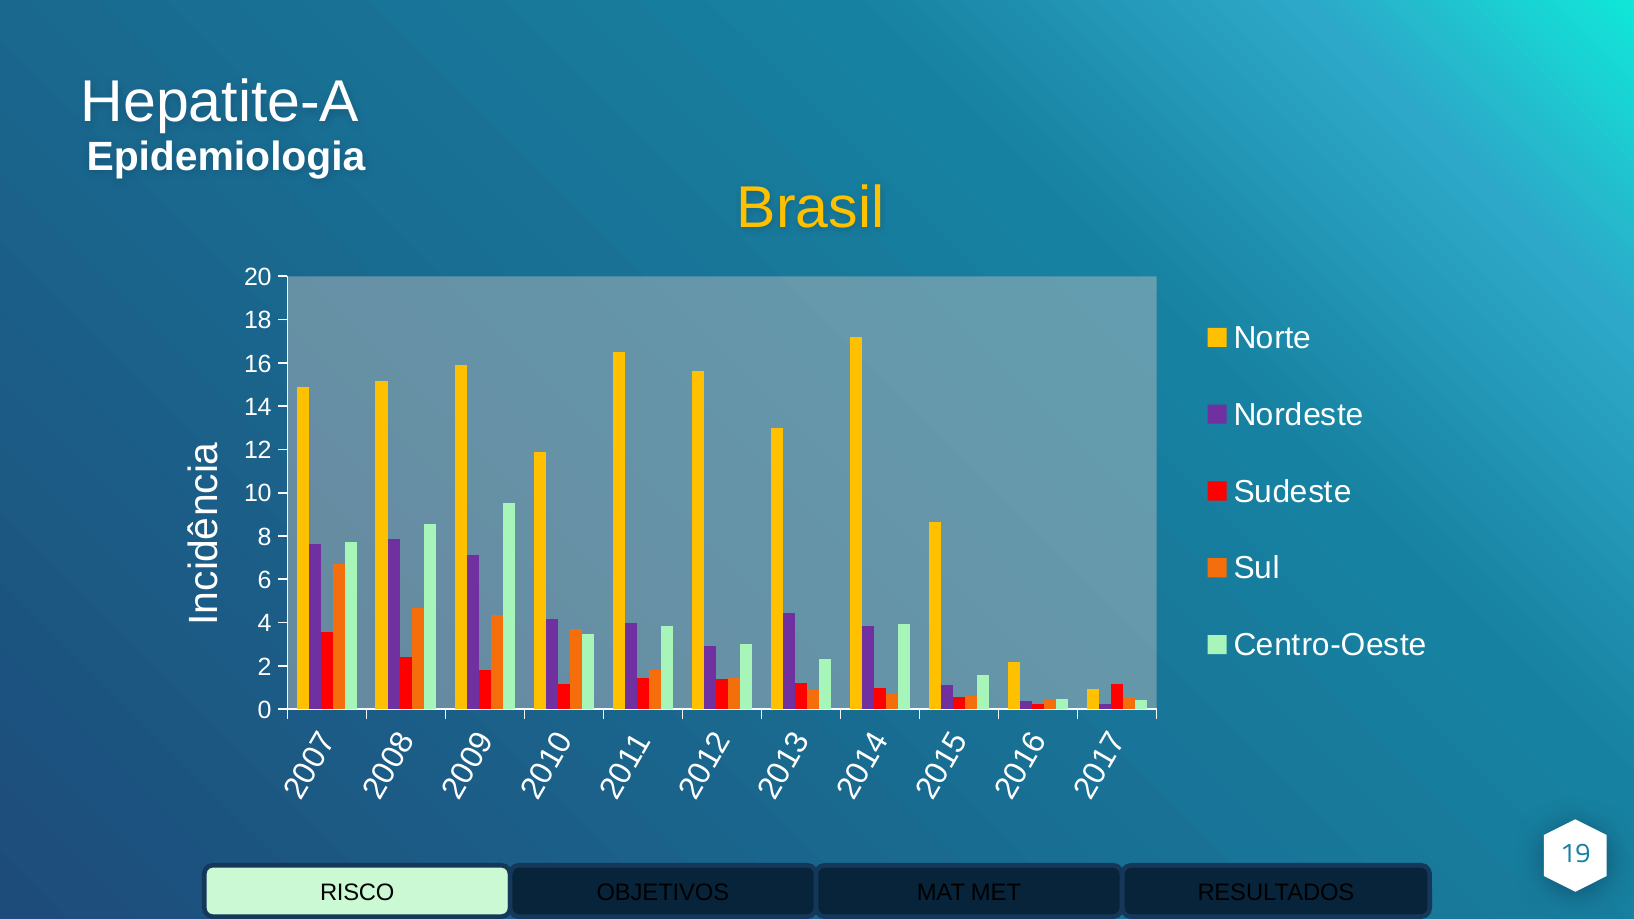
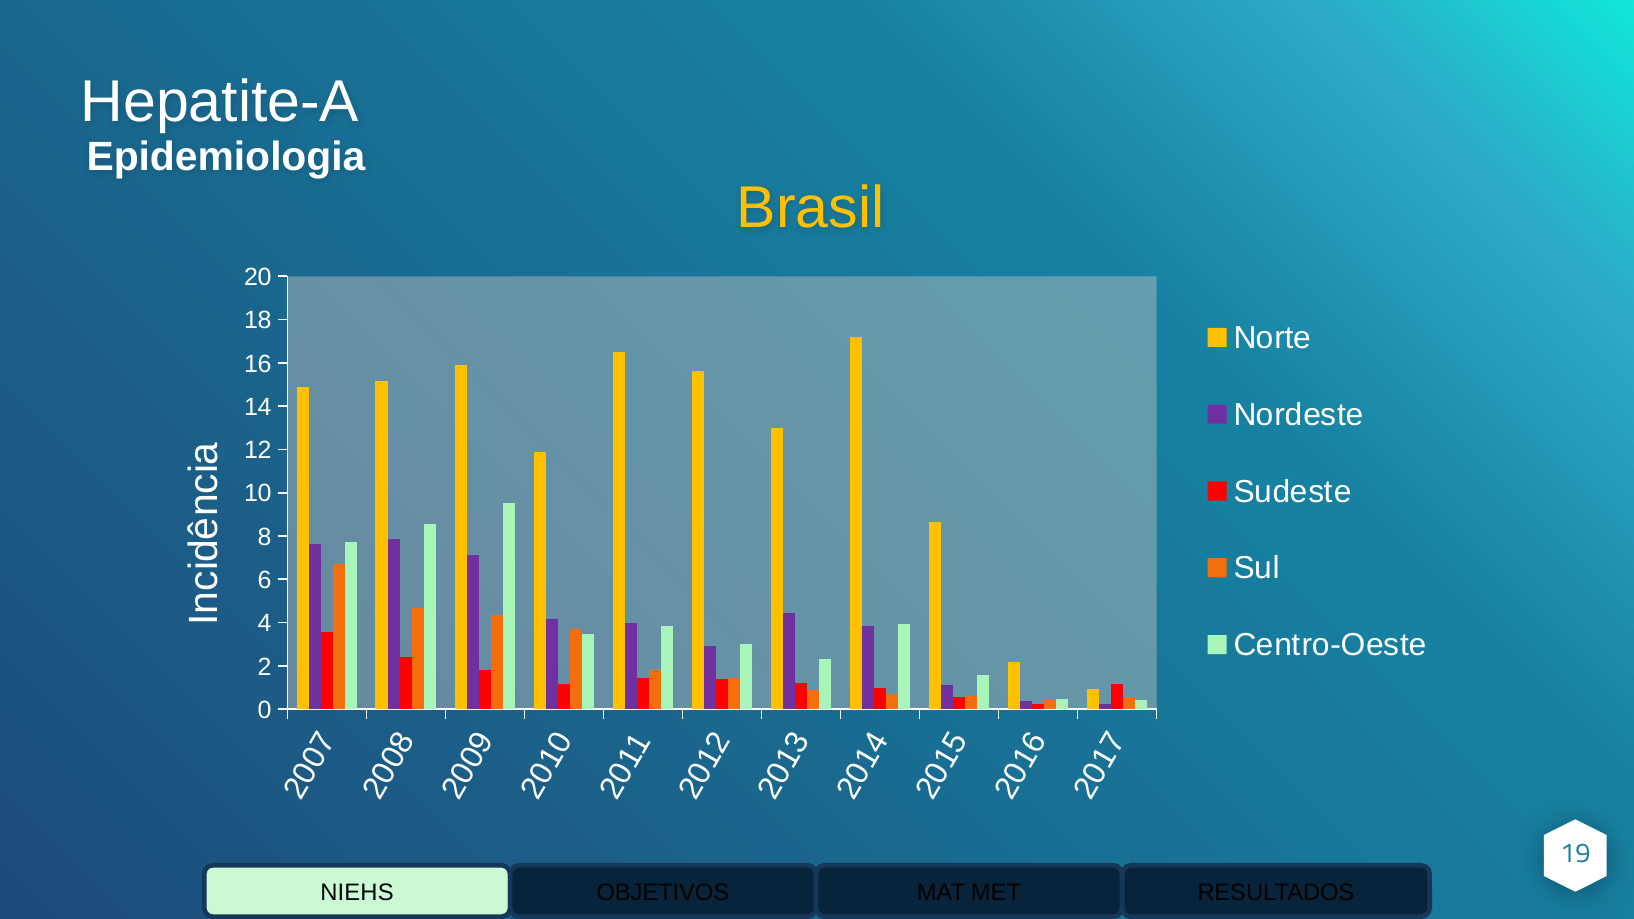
RISCO: RISCO -> NIEHS (357, 893)
